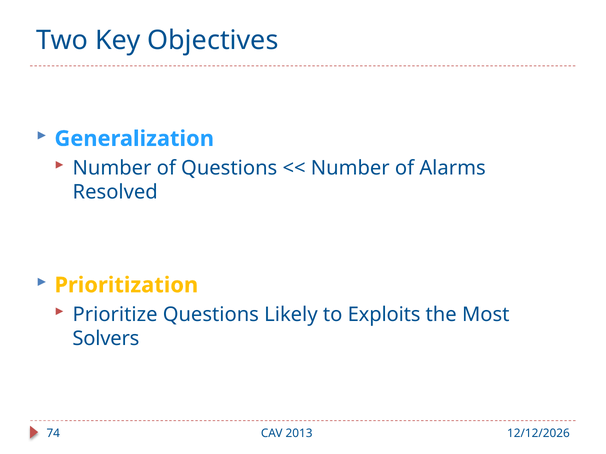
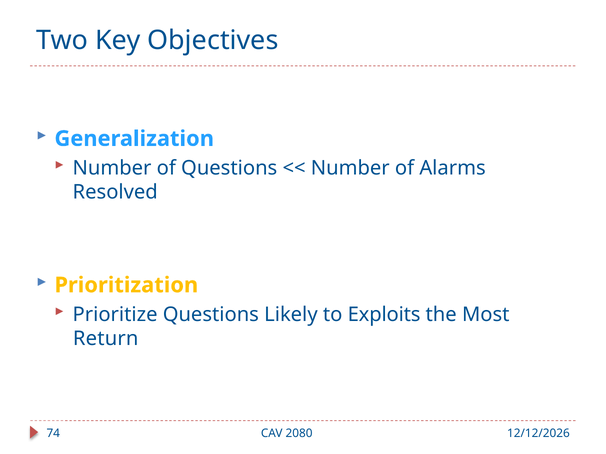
Solvers: Solvers -> Return (106, 339)
2013: 2013 -> 2080 (299, 434)
